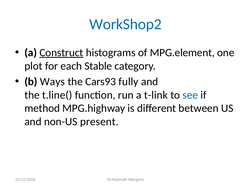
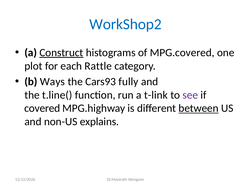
MPG.element: MPG.element -> MPG.covered (182, 53)
Stable: Stable -> Rattle (98, 66)
see colour: blue -> purple (190, 95)
method: method -> covered (42, 108)
between underline: none -> present (199, 108)
present: present -> explains (99, 122)
